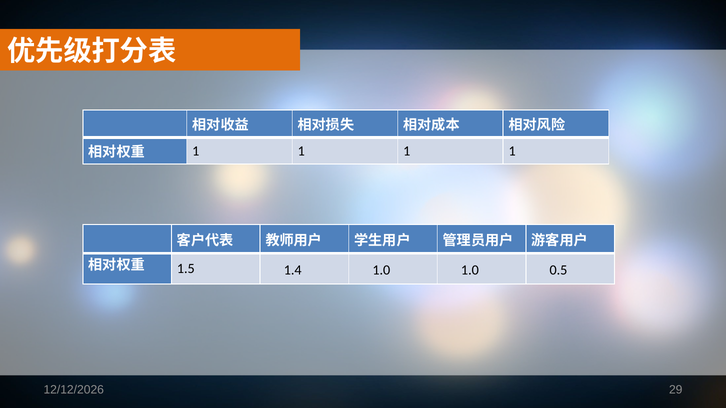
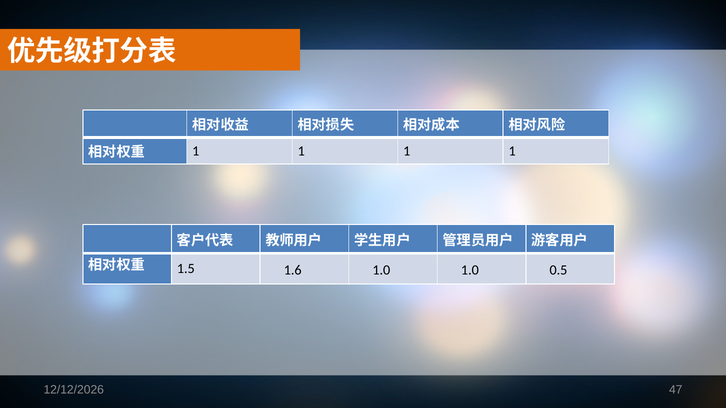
1.4: 1.4 -> 1.6 (293, 270)
29: 29 -> 47 (676, 390)
